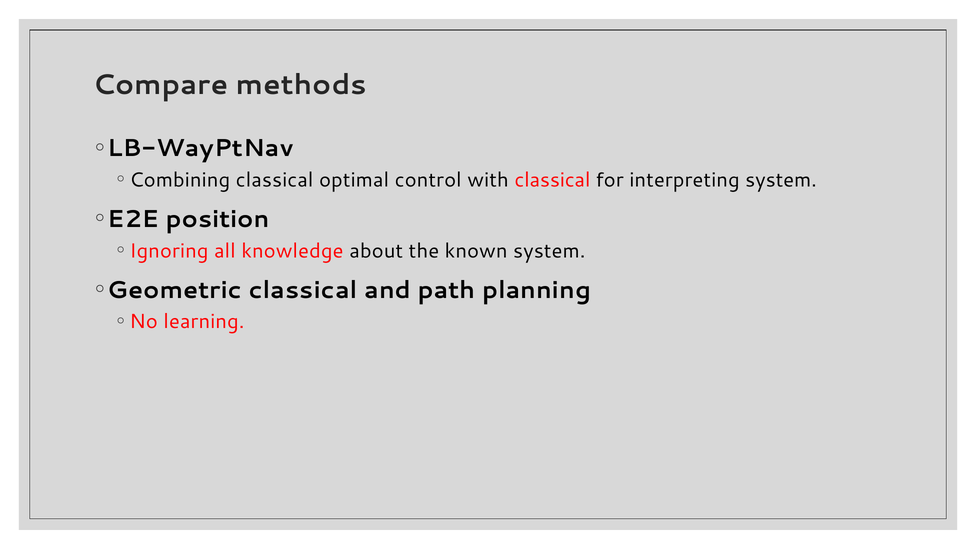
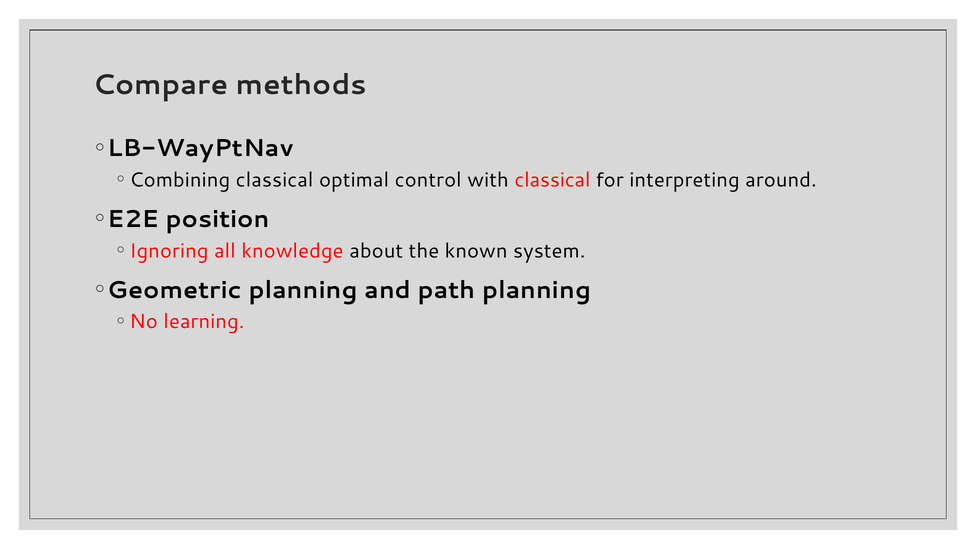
interpreting system: system -> around (781, 180)
classical: classical -> planning (303, 290)
